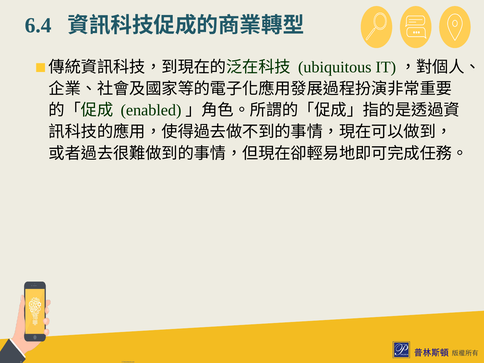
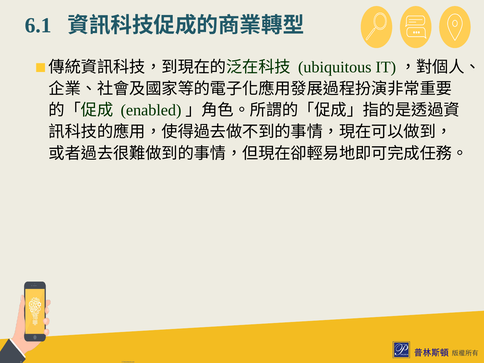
6.4: 6.4 -> 6.1 (38, 25)
